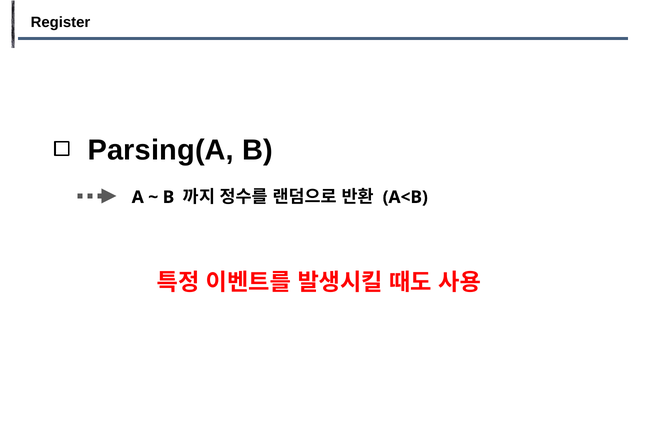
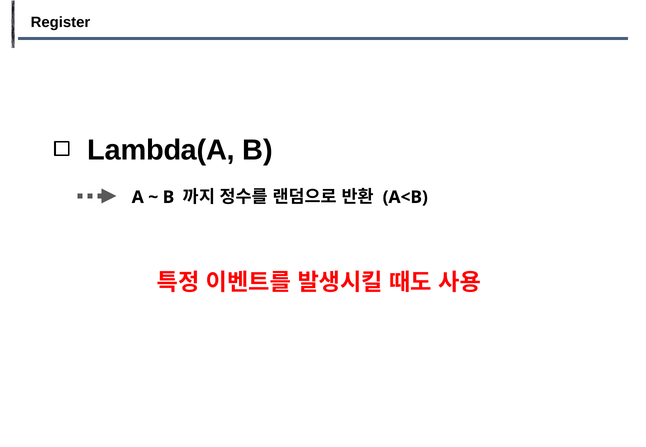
Parsing(A: Parsing(A -> Lambda(A (161, 150)
